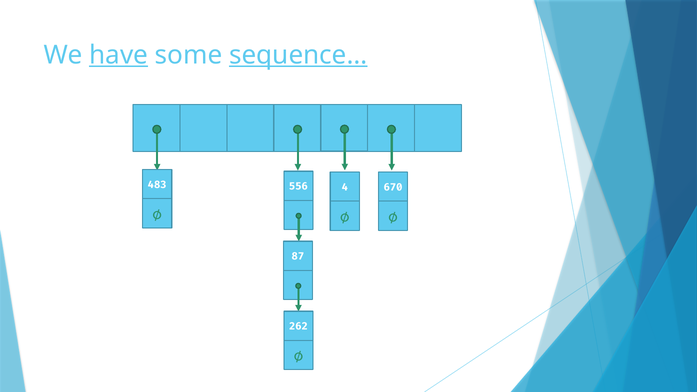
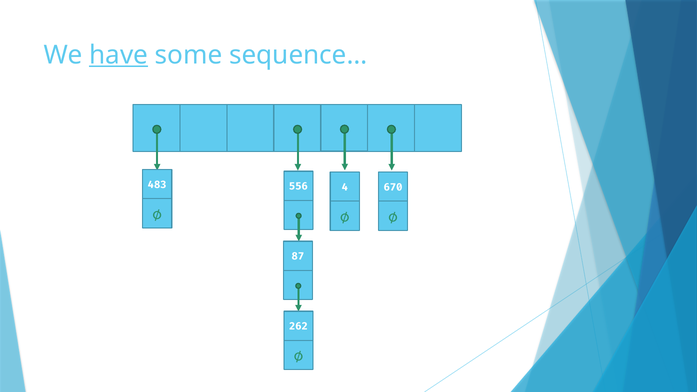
sequence… underline: present -> none (298, 55)
